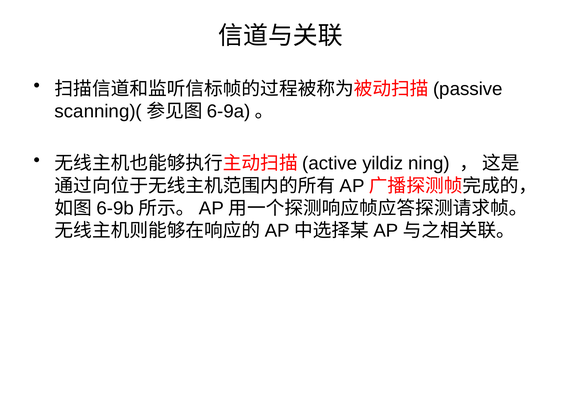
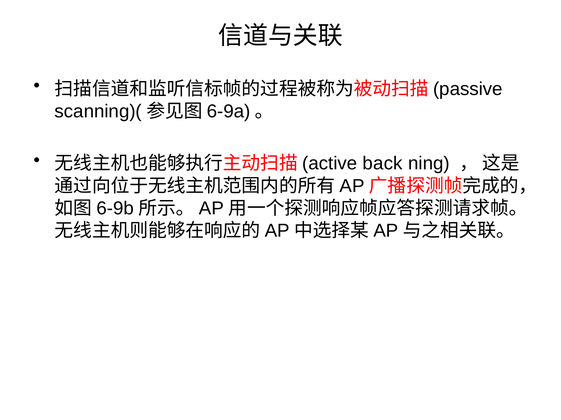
yildiz: yildiz -> back (383, 164)
